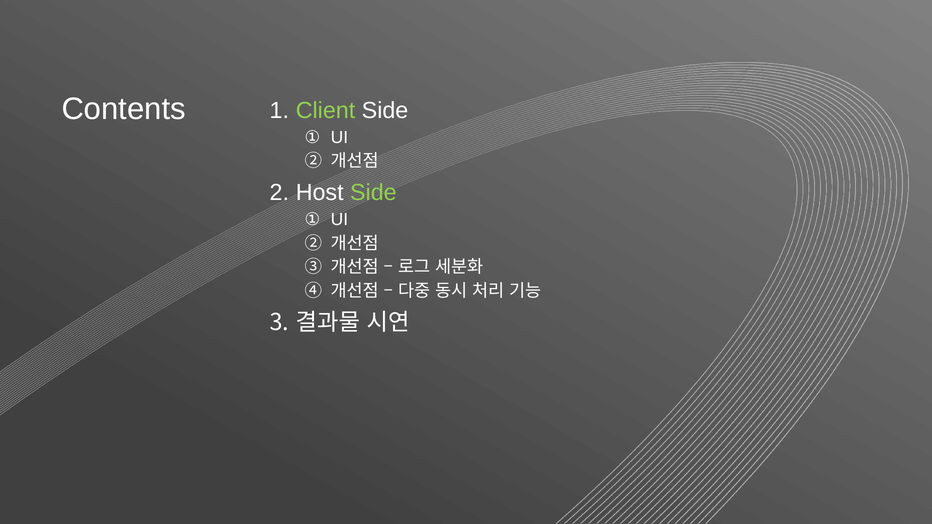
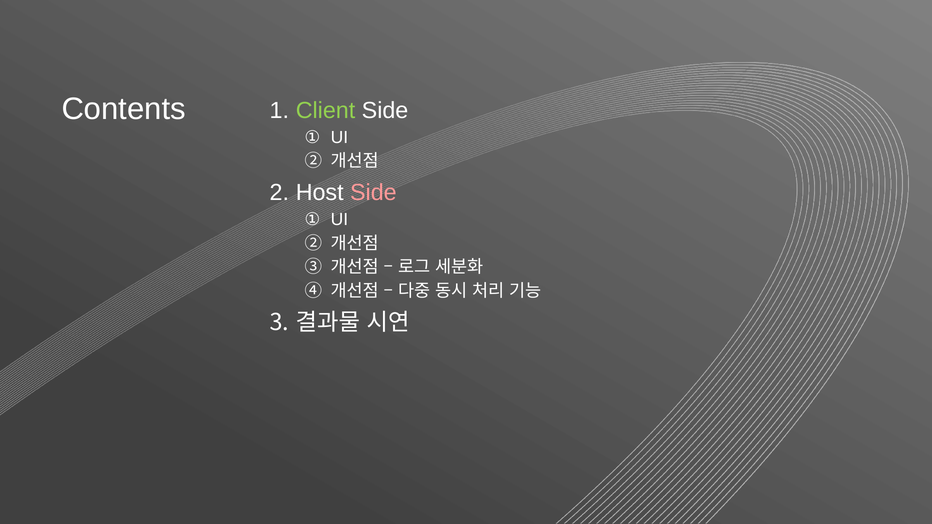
Side colour: light green -> pink (373, 193)
